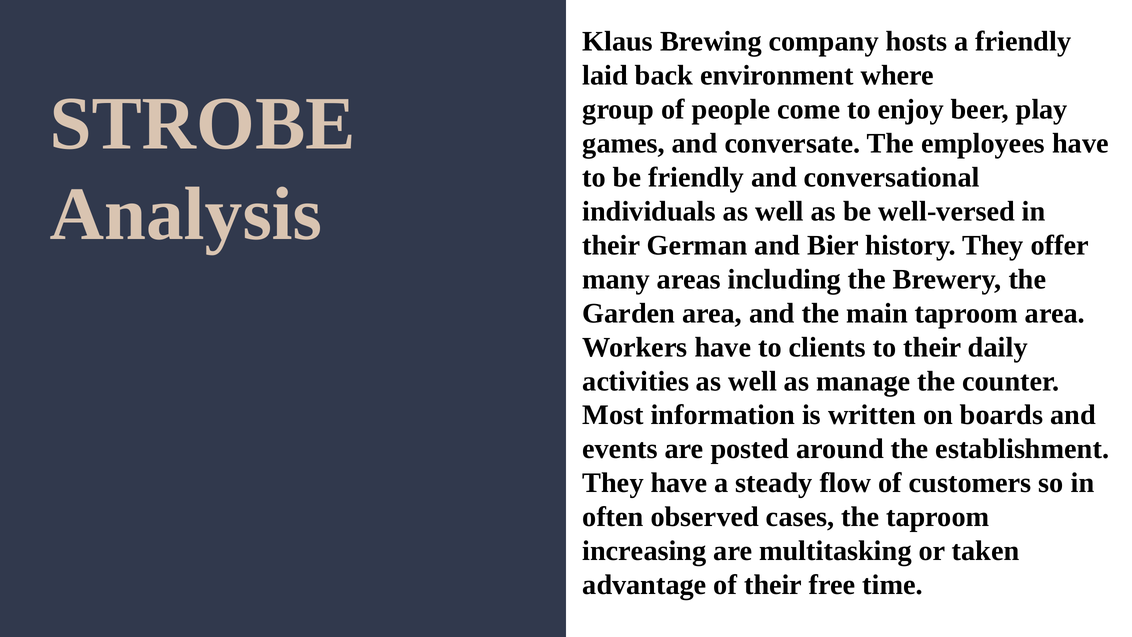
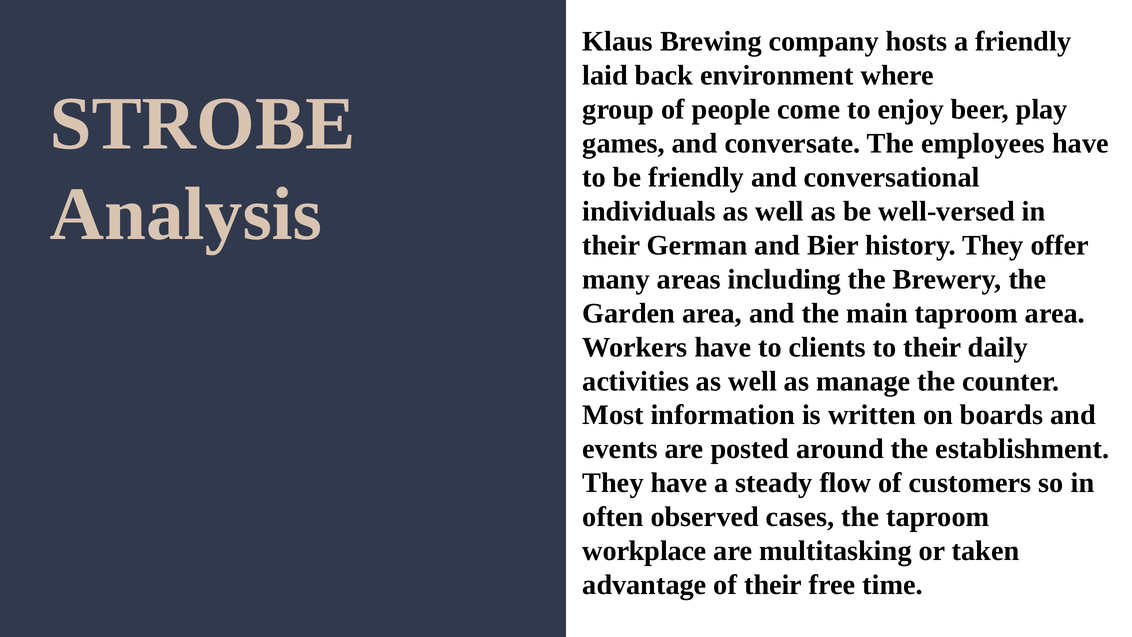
increasing: increasing -> workplace (644, 551)
